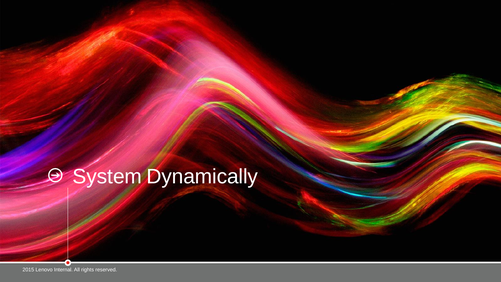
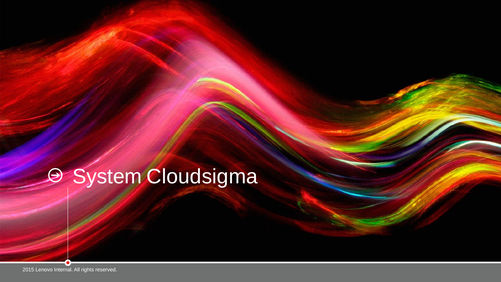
Dynamically: Dynamically -> Cloudsigma (202, 176)
